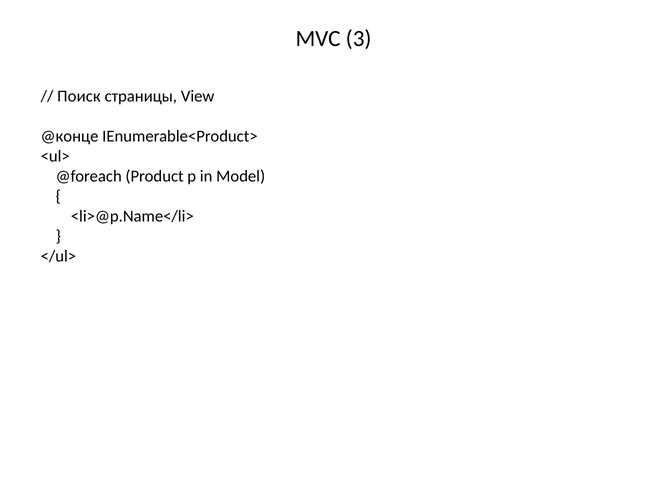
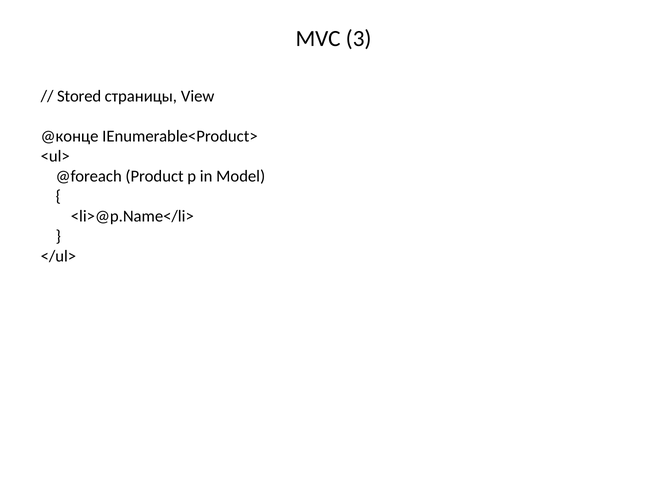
Поиск: Поиск -> Stored (79, 96)
